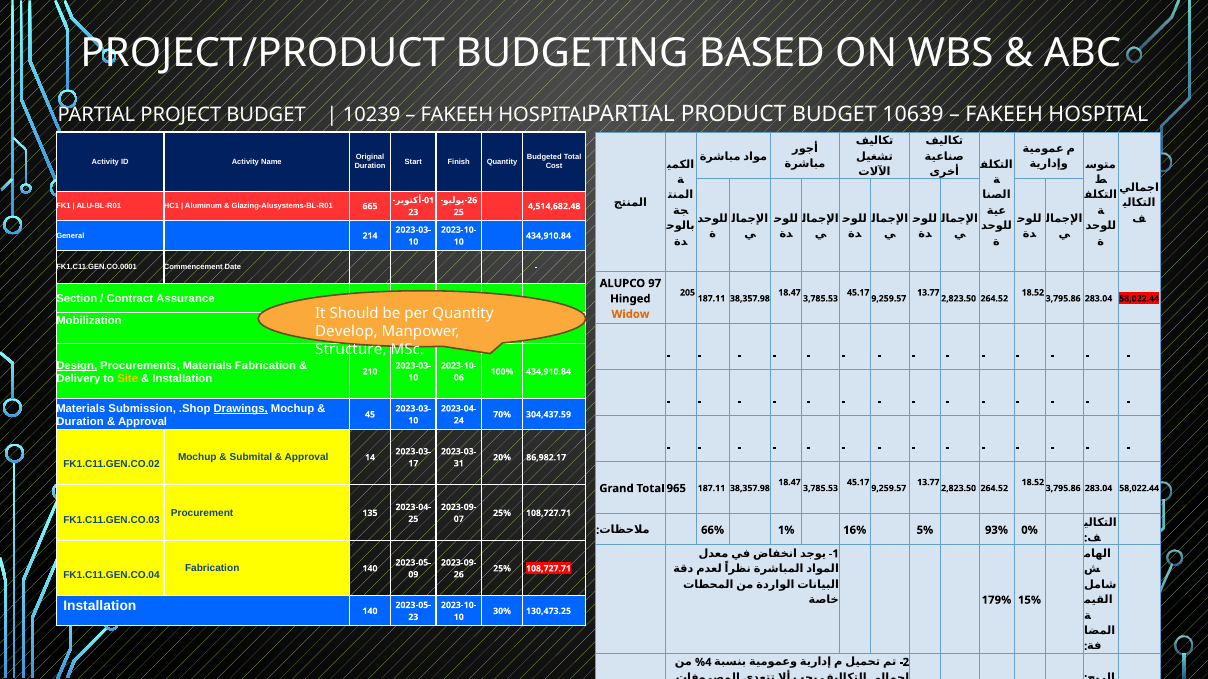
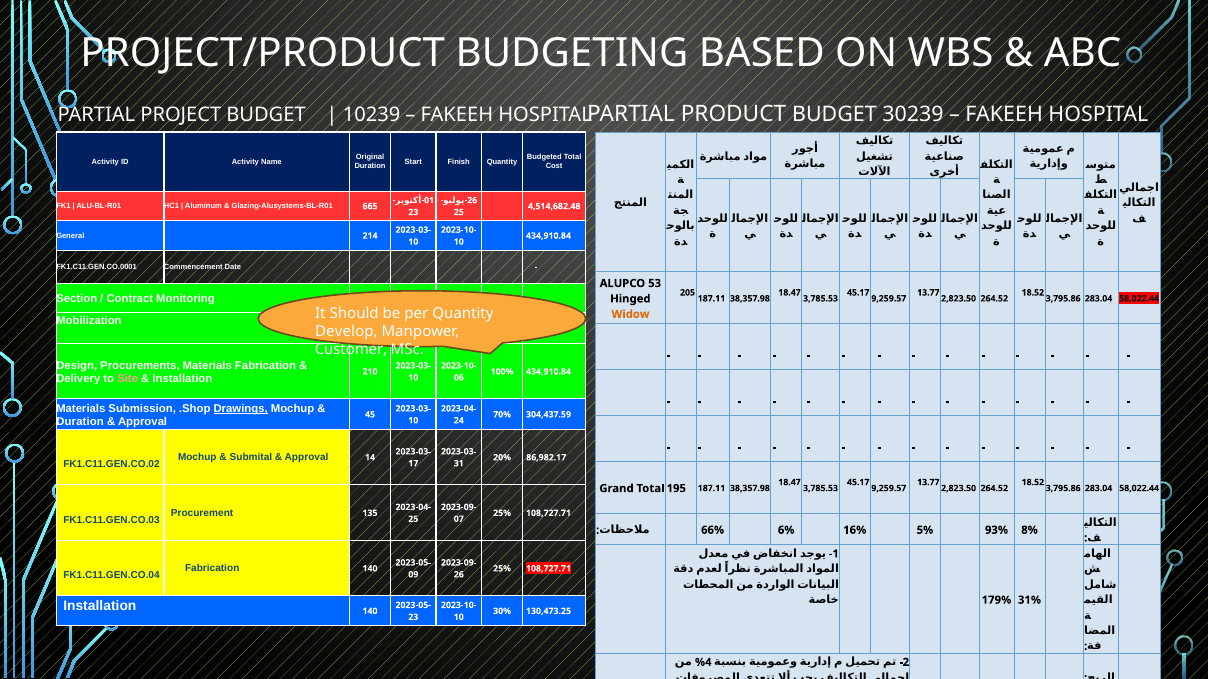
10639: 10639 -> 30239 (913, 114)
97: 97 -> 53 (655, 284)
Assurance: Assurance -> Monitoring (186, 299)
Structure: Structure -> Customer (351, 350)
Design underline: present -> none (77, 366)
Site colour: yellow -> pink (128, 379)
965: 965 -> 195 (676, 489)
1%: 1% -> 6% (786, 530)
0%: 0% -> 8% (1030, 530)
15%: 15% -> 31% (1030, 600)
